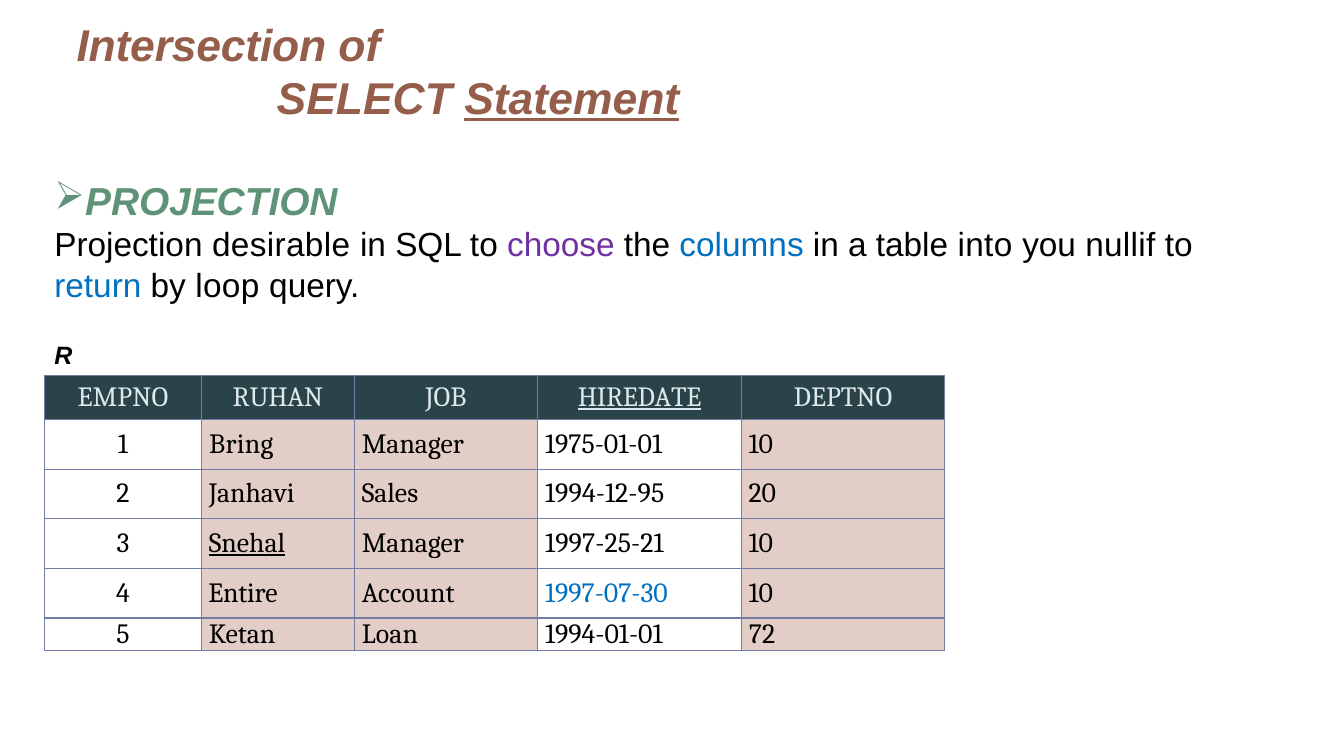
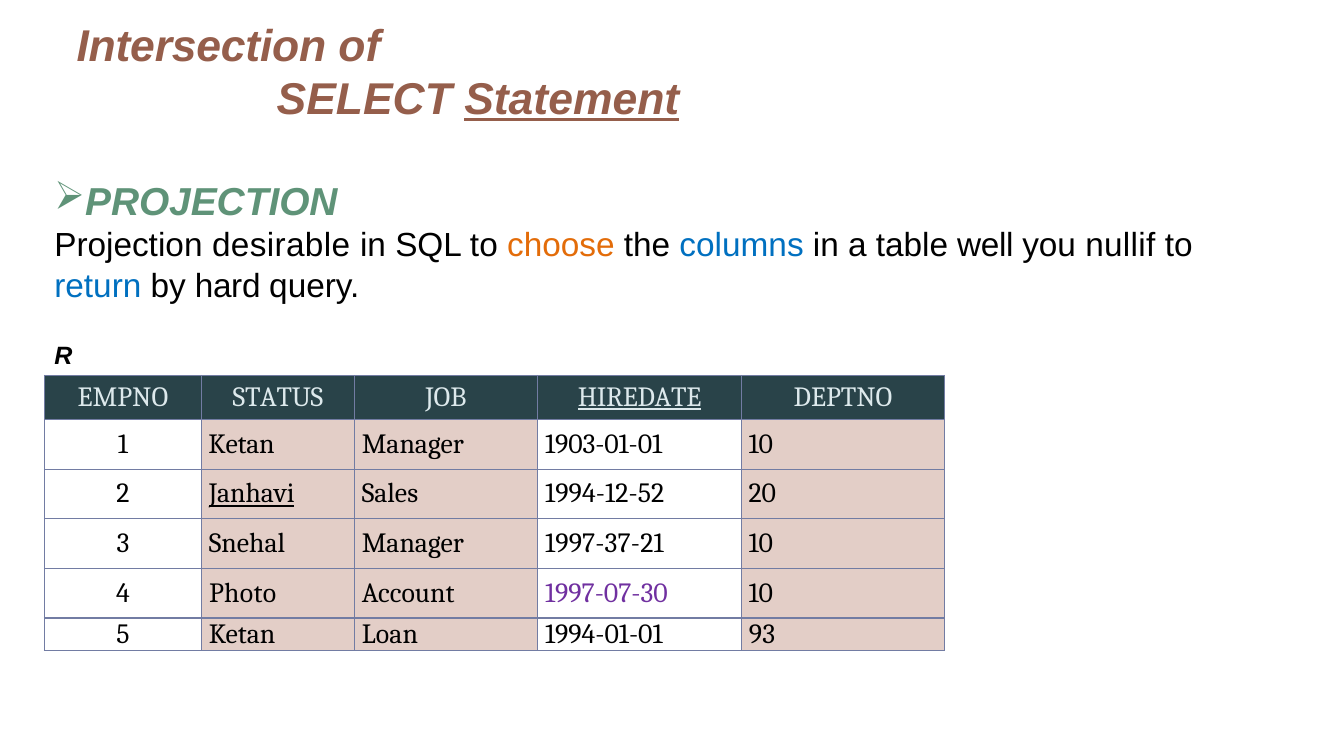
choose colour: purple -> orange (561, 246)
into: into -> well (985, 246)
loop: loop -> hard (228, 286)
RUHAN: RUHAN -> STATUS (278, 397)
1 Bring: Bring -> Ketan (242, 444)
1975-01-01: 1975-01-01 -> 1903-01-01 (604, 444)
Janhavi underline: none -> present (252, 493)
1994-12-95: 1994-12-95 -> 1994-12-52 (605, 493)
Snehal underline: present -> none (247, 543)
1997-25-21: 1997-25-21 -> 1997-37-21 (604, 543)
Entire: Entire -> Photo (243, 592)
1997-07-30 colour: blue -> purple (606, 592)
72: 72 -> 93 (762, 634)
